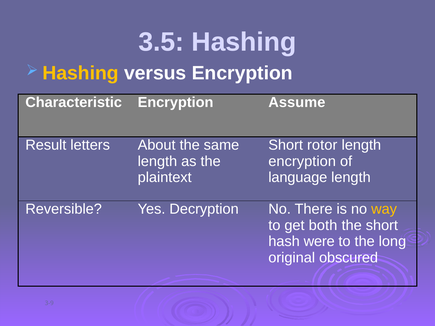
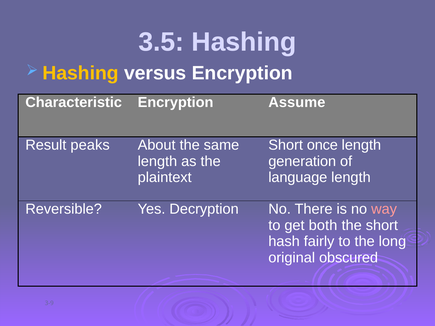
letters: letters -> peaks (90, 145)
rotor: rotor -> once (322, 145)
encryption: encryption -> generation (302, 161)
way colour: yellow -> pink (384, 209)
were: were -> fairly (319, 242)
